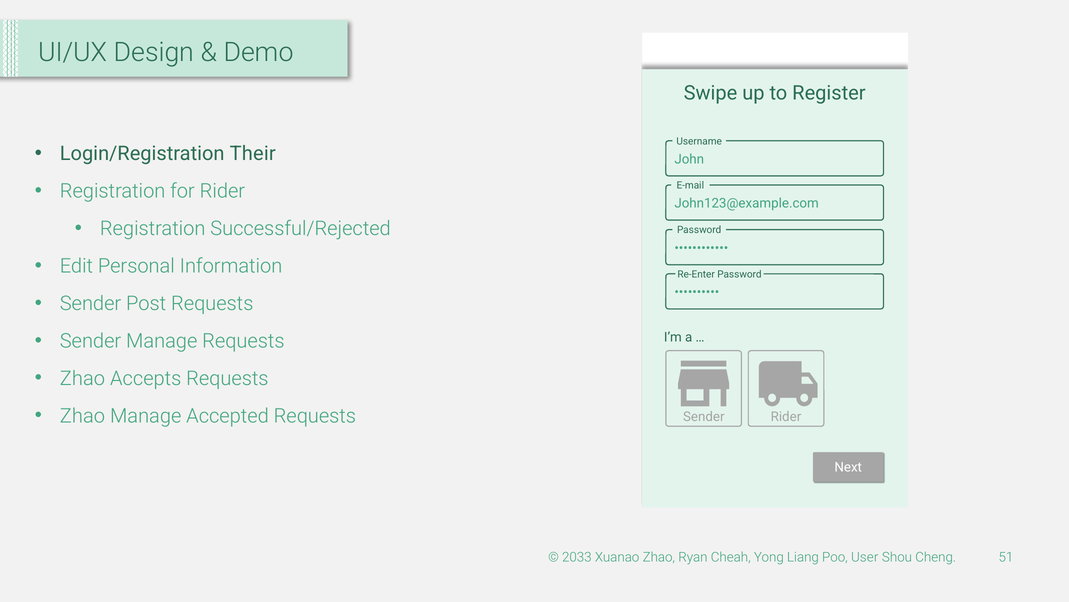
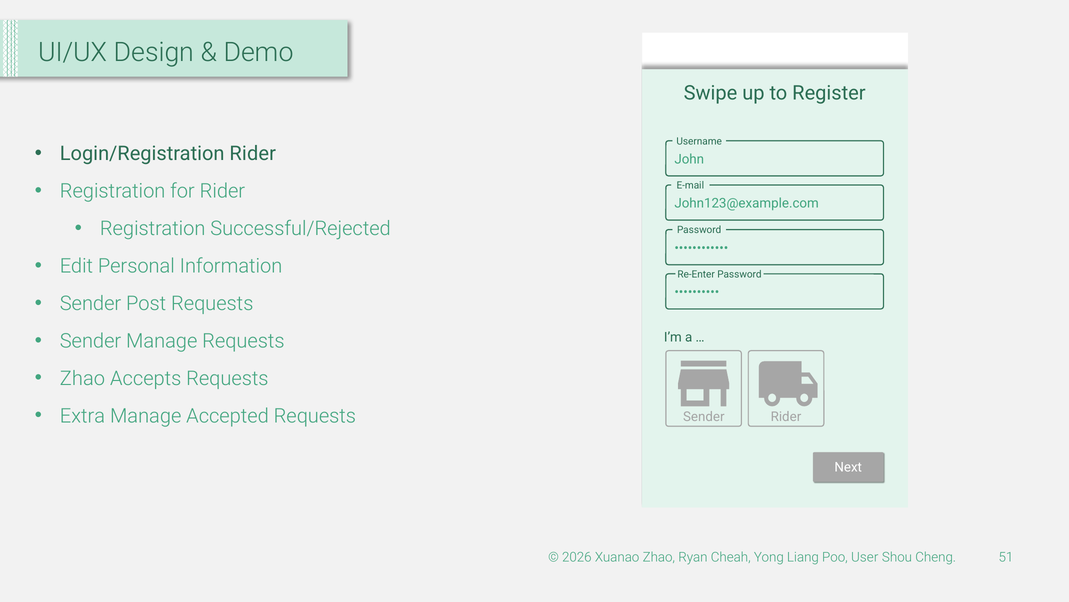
Login/Registration Their: Their -> Rider (253, 154)
Zhao: Zhao -> Extra (82, 415)
2033: 2033 -> 2026 (577, 557)
